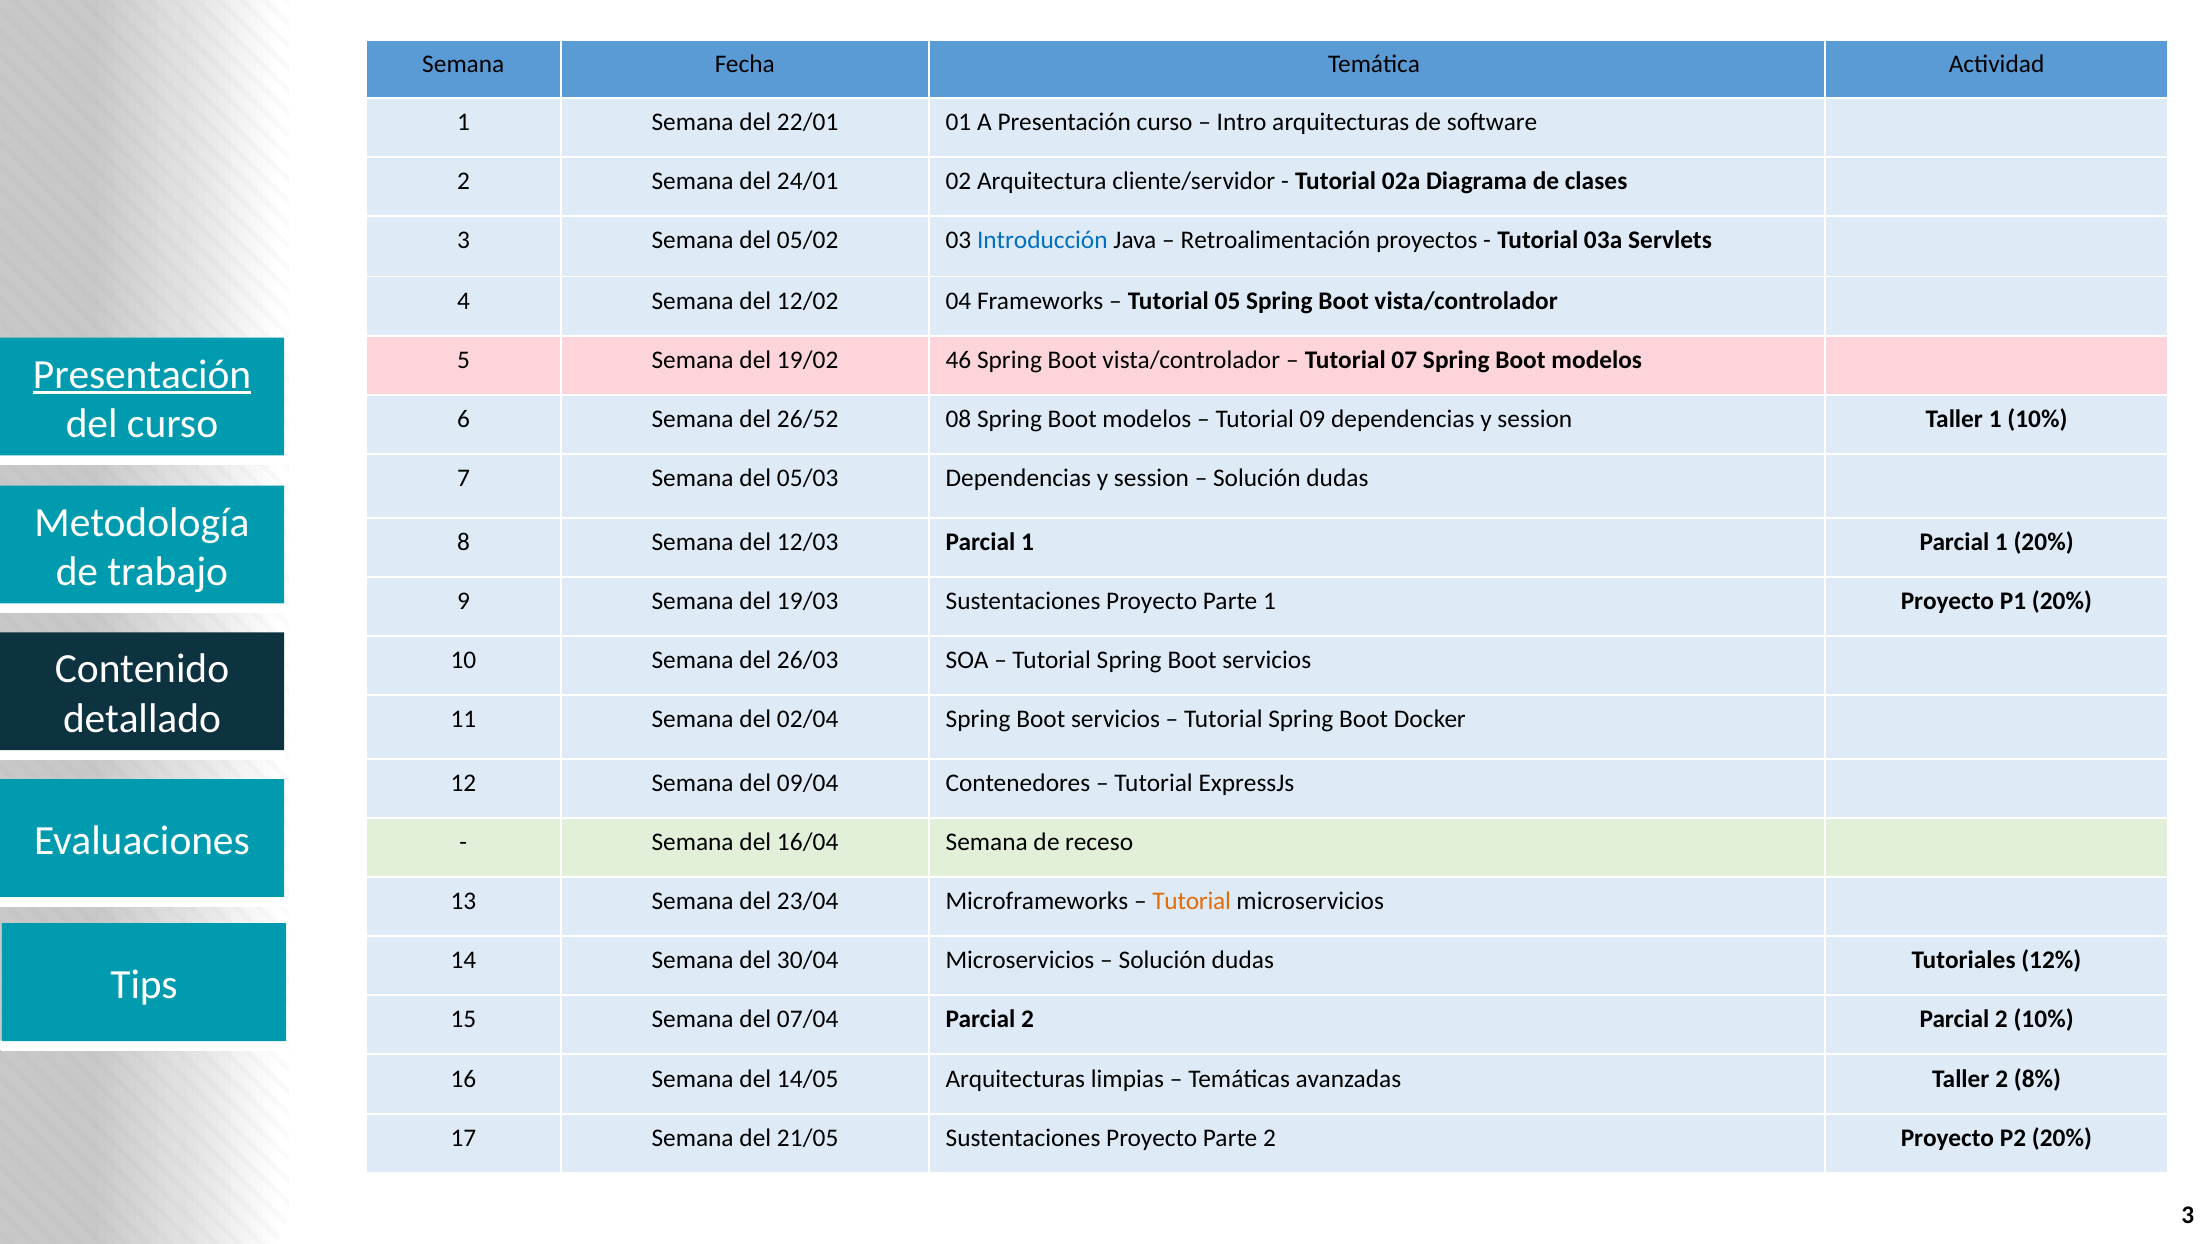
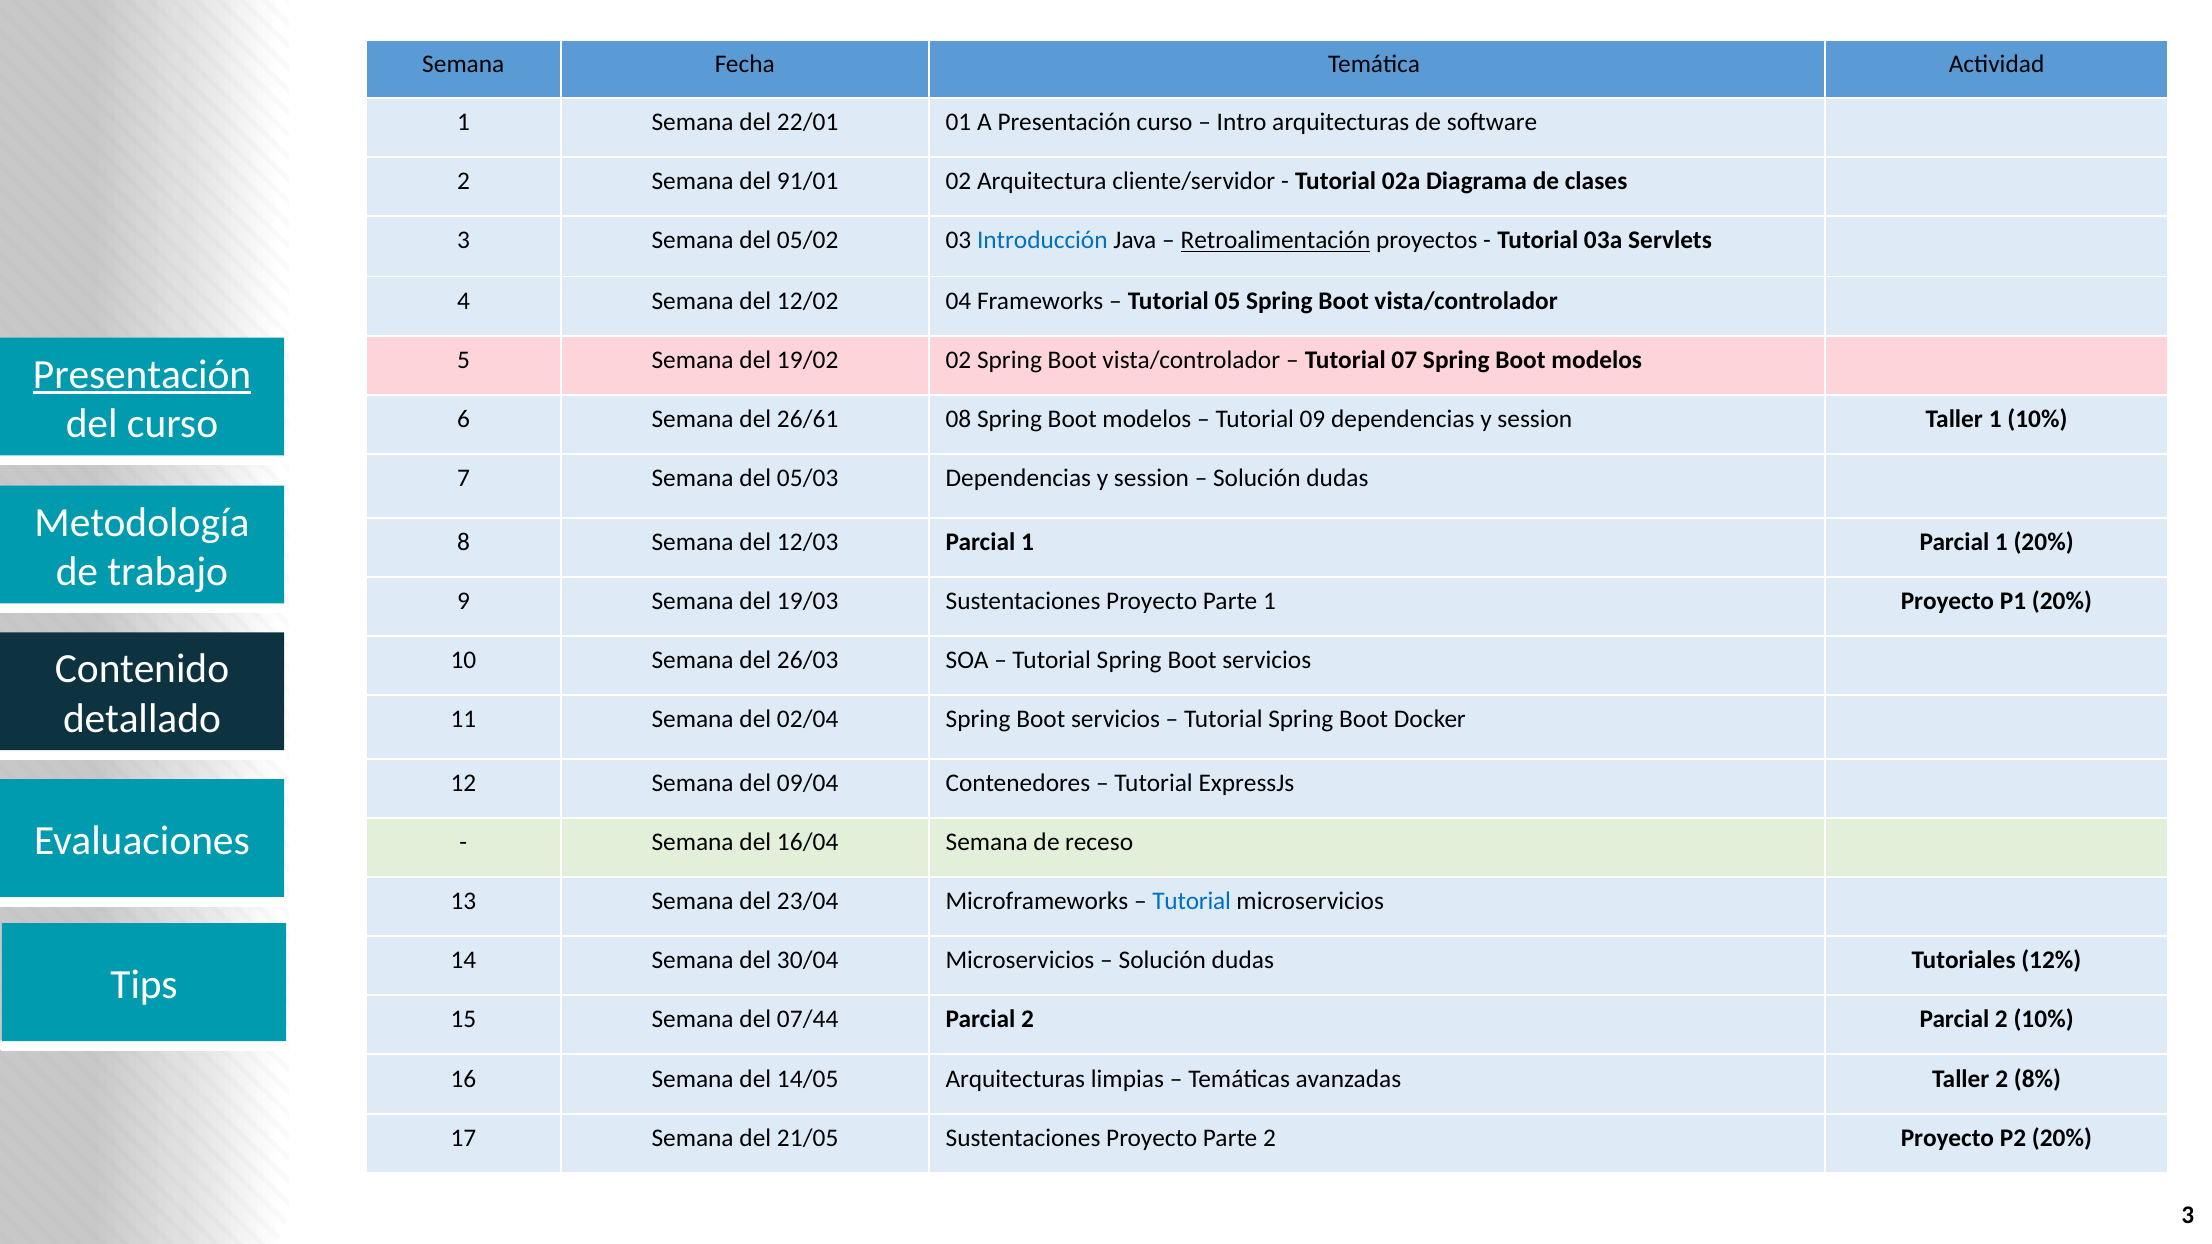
24/01: 24/01 -> 91/01 (808, 181)
Retroalimentación underline: none -> present (1276, 241)
19/02 46: 46 -> 02 (958, 360)
26/52: 26/52 -> 26/61 (808, 419)
Tutorial colour: orange -> blue (1192, 902)
07/04: 07/04 -> 07/44 (808, 1020)
